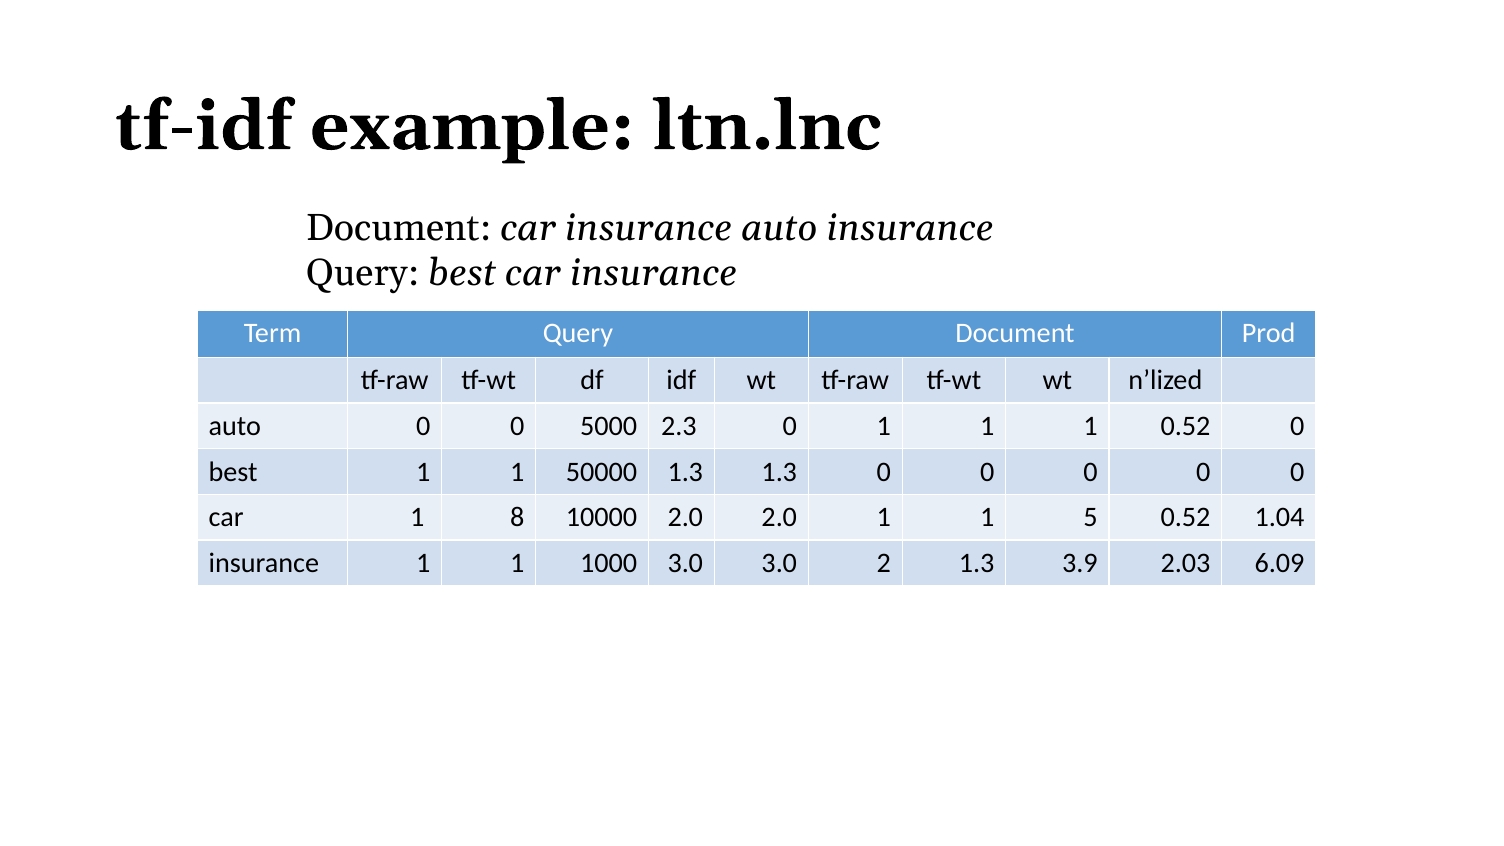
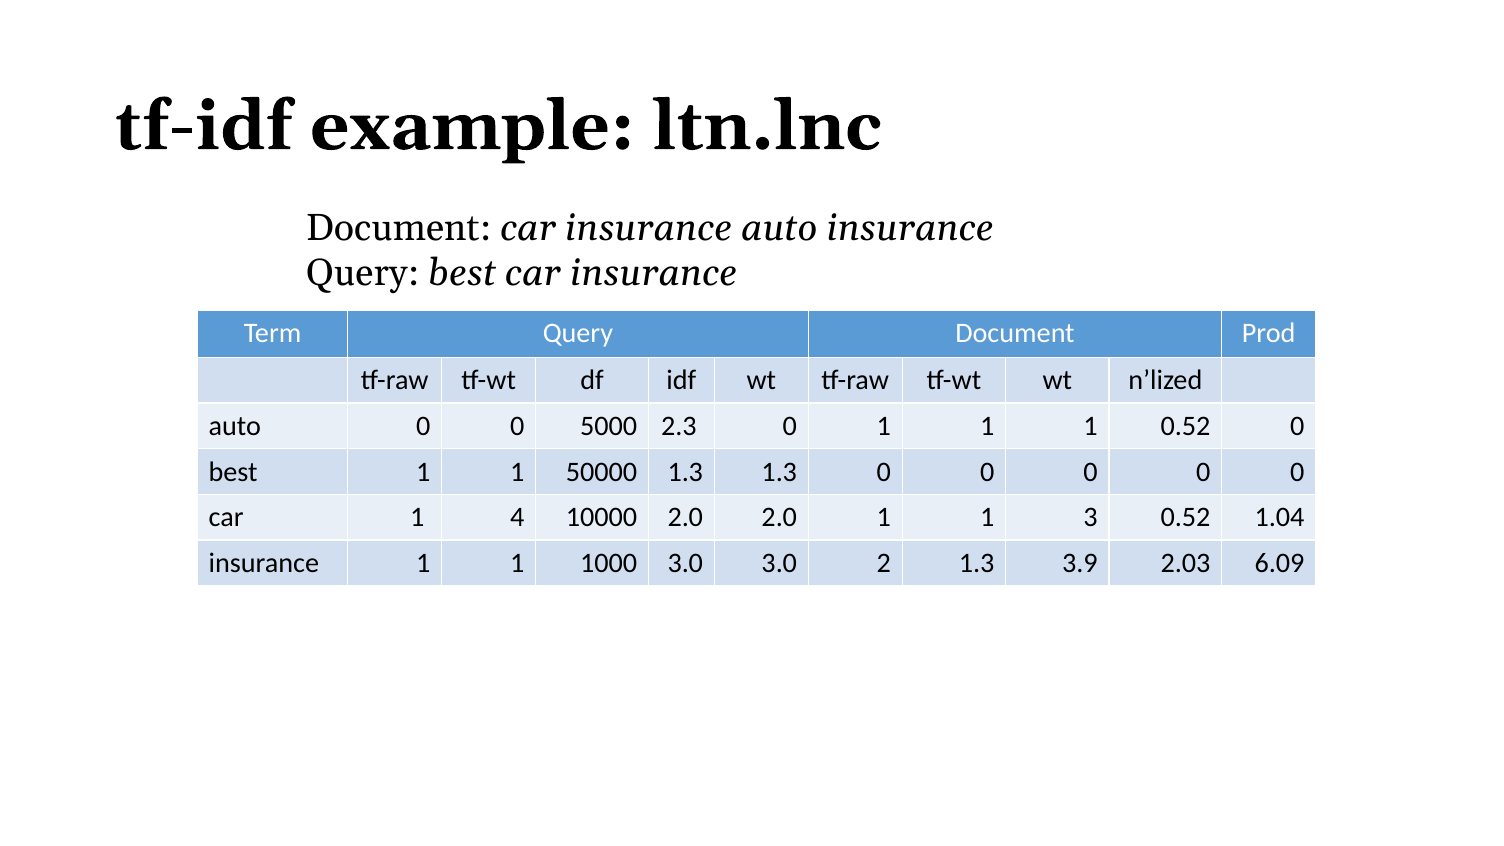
8: 8 -> 4 (517, 518)
5: 5 -> 3 (1091, 518)
